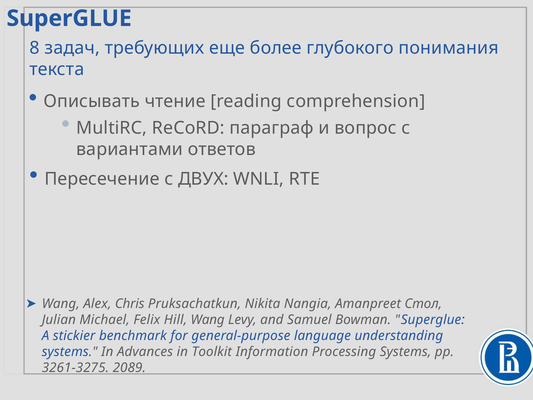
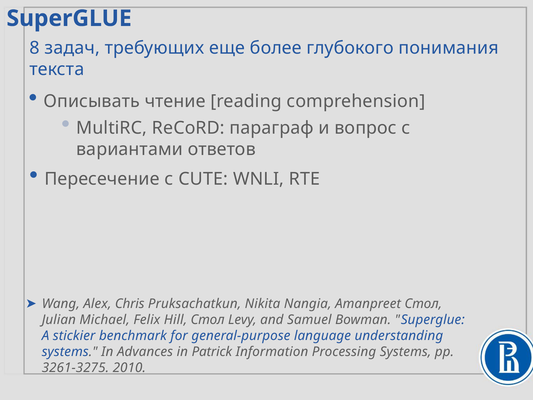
ДВУХ: ДВУХ -> CUTE (203, 179)
Hill Wang: Wang -> Стол (208, 319)
Toolkit: Toolkit -> Patrick (212, 351)
2089: 2089 -> 2010 (129, 367)
